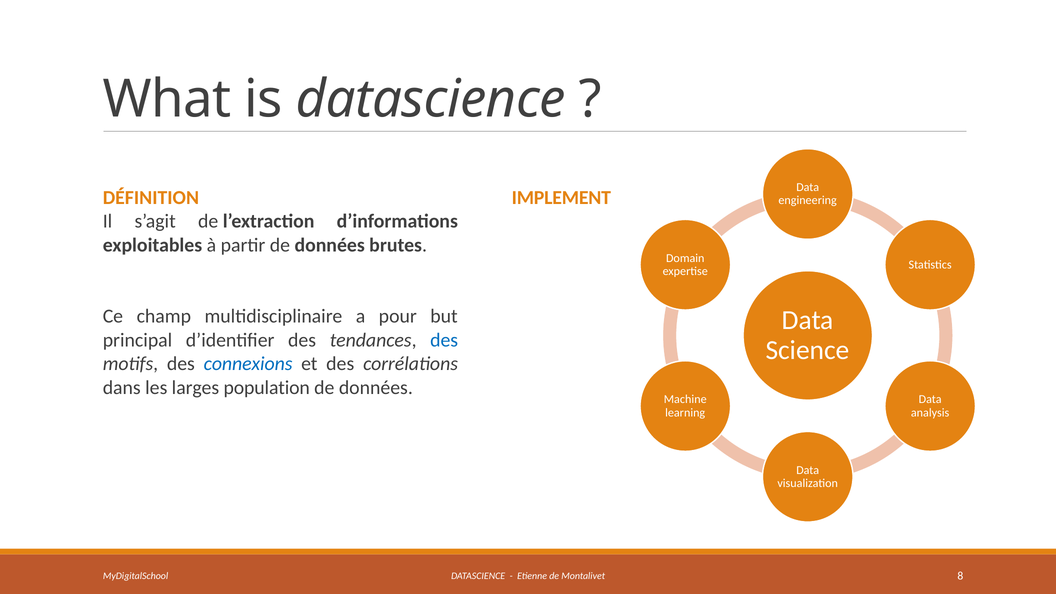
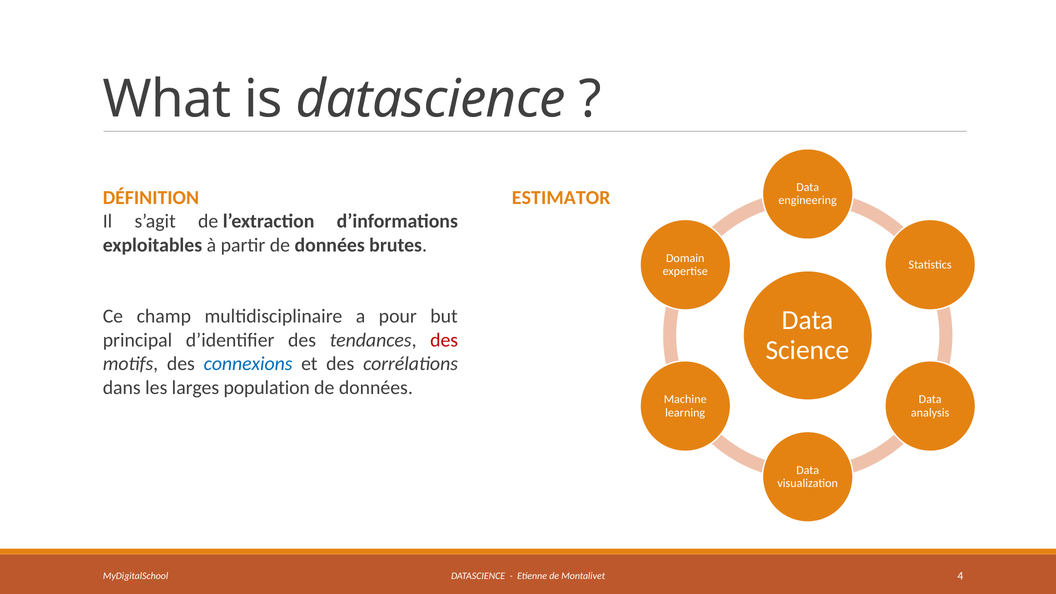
IMPLEMENT: IMPLEMENT -> ESTIMATOR (561, 198)
des colour: blue -> red (444, 340)
8: 8 -> 4 (960, 576)
